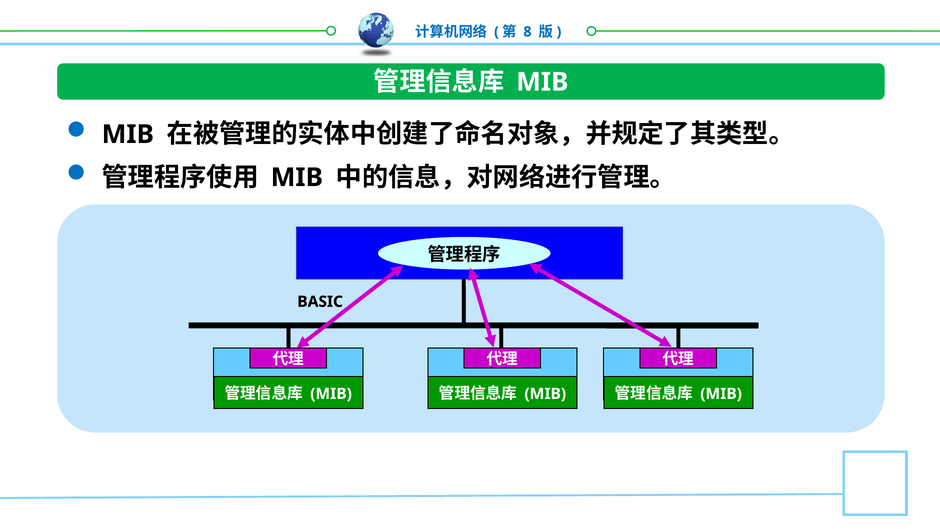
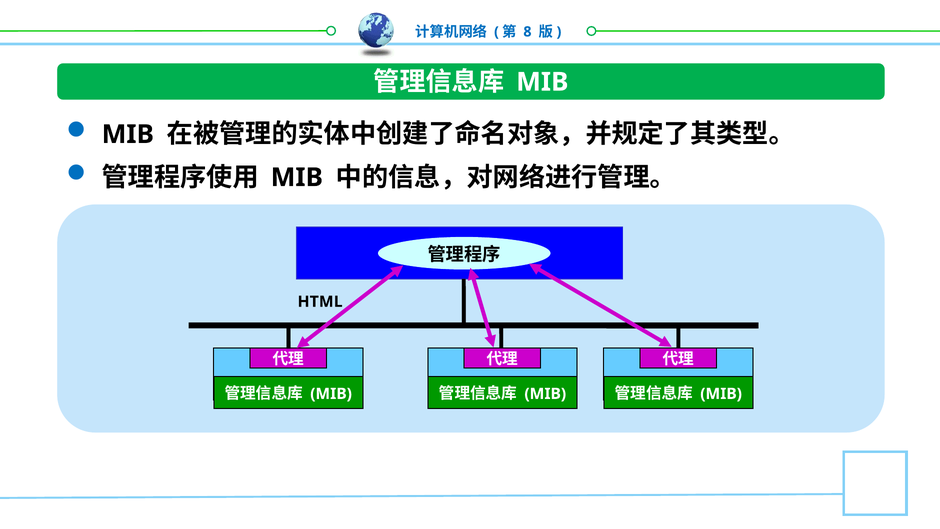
BASIC: BASIC -> HTML (320, 302)
